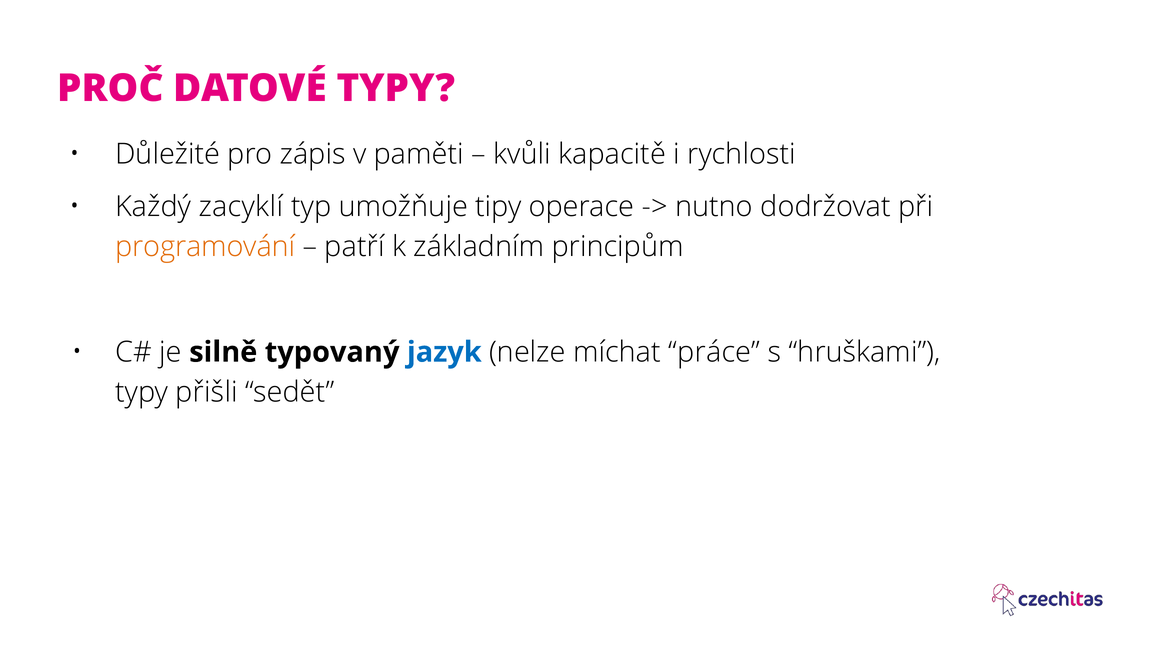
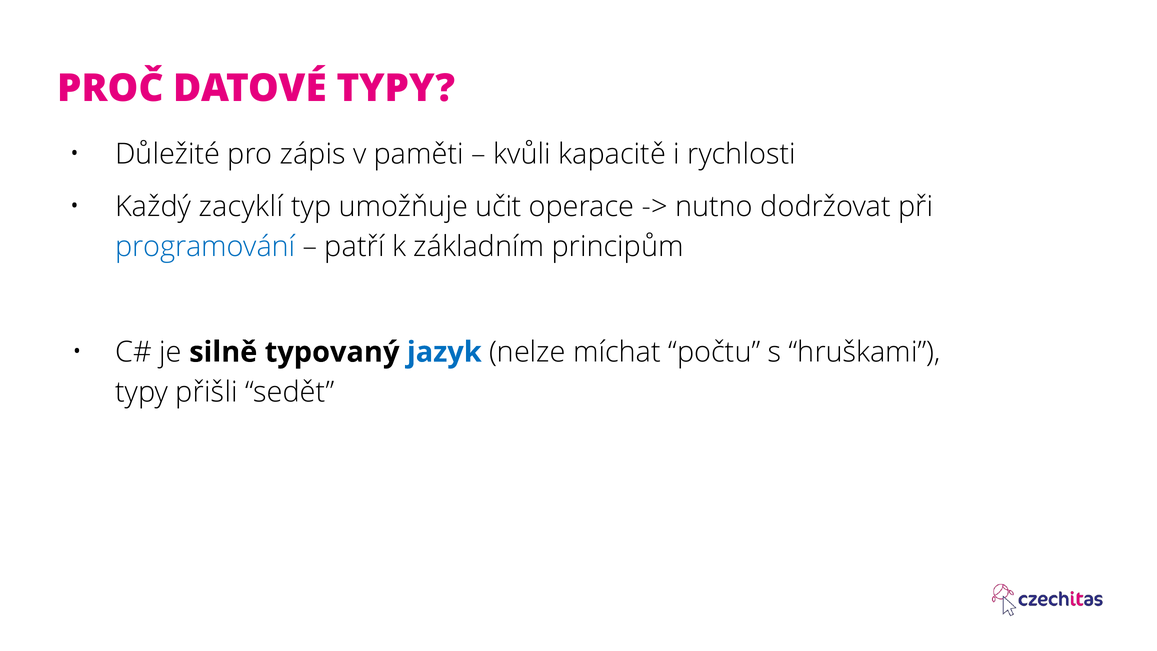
tipy: tipy -> učit (498, 207)
programování colour: orange -> blue (205, 247)
práce: práce -> počtu (714, 352)
